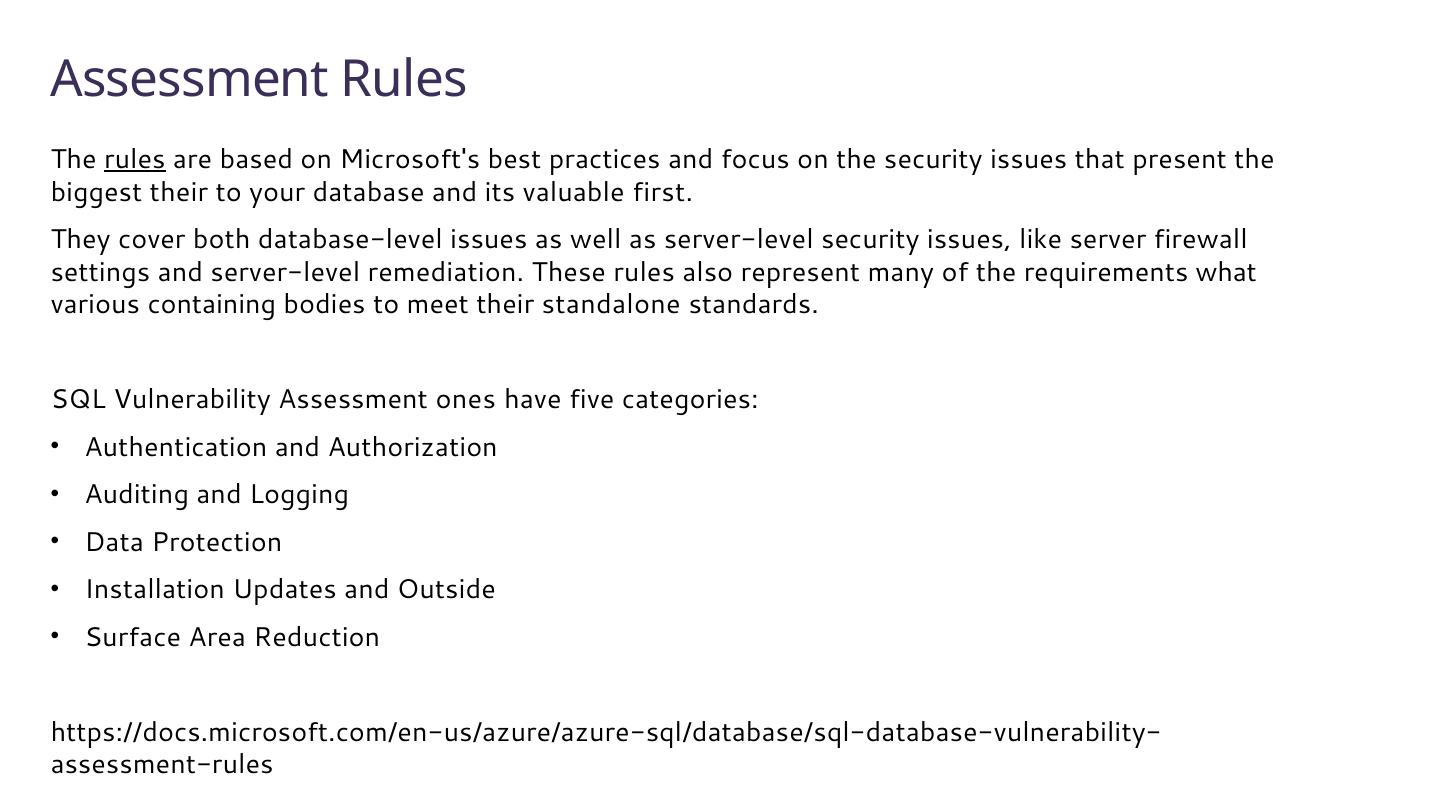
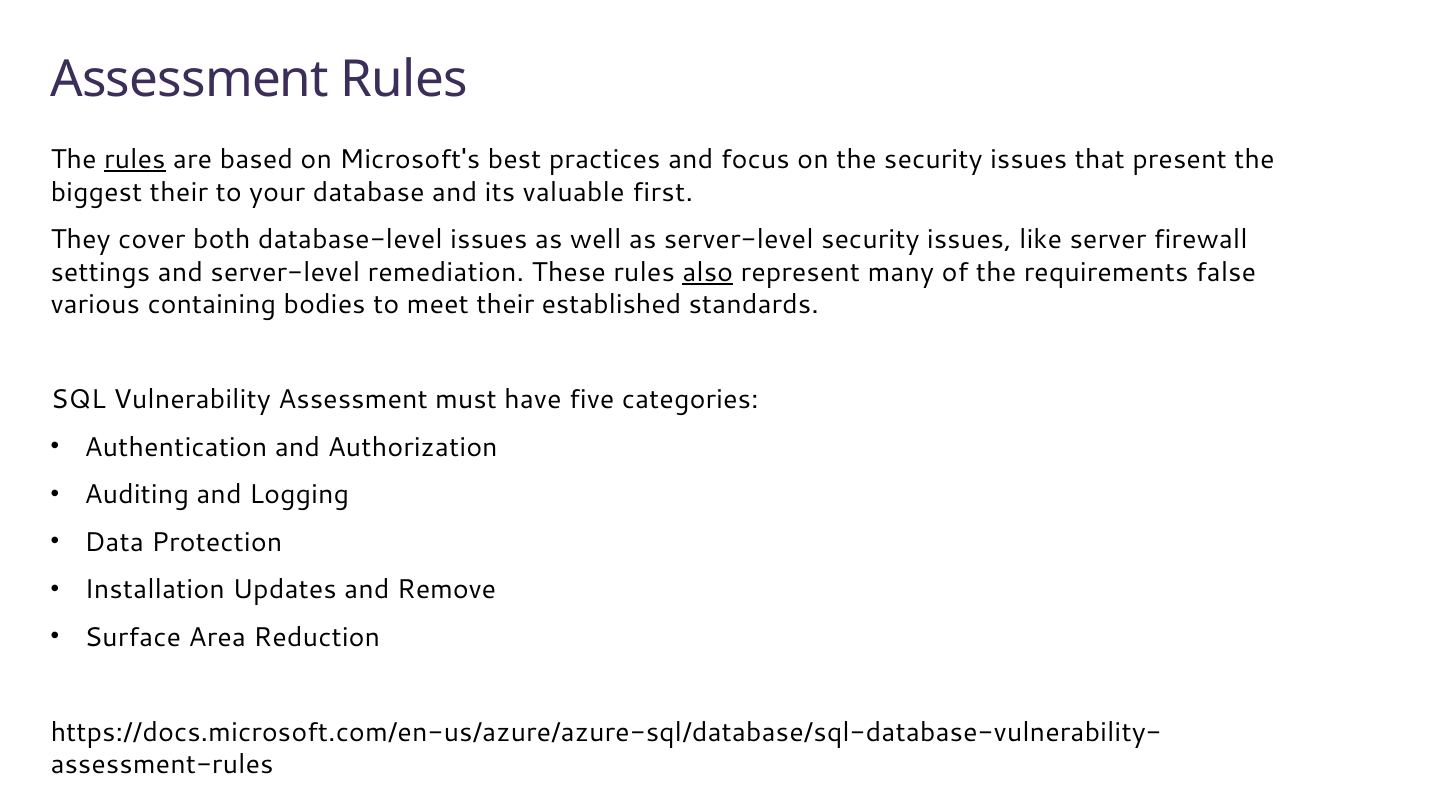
also underline: none -> present (708, 272)
what: what -> false (1226, 272)
standalone: standalone -> established (611, 305)
ones: ones -> must (466, 400)
Outside: Outside -> Remove (447, 590)
